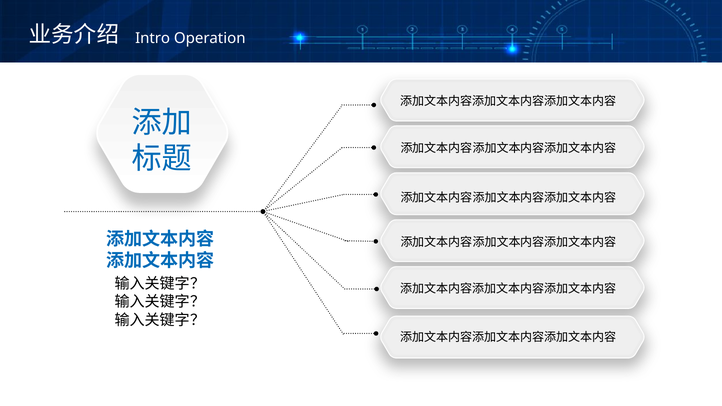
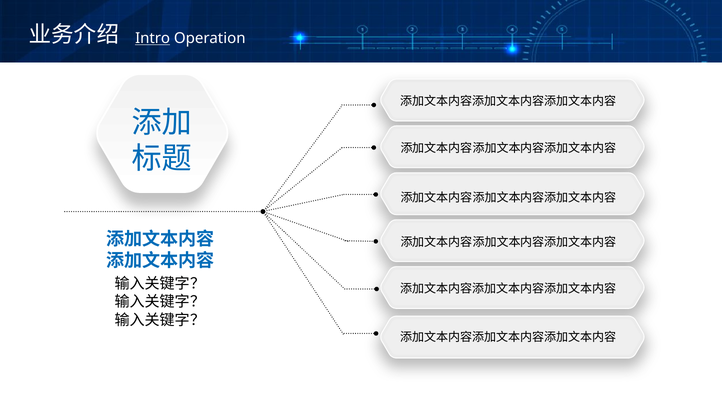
Intro underline: none -> present (153, 38)
